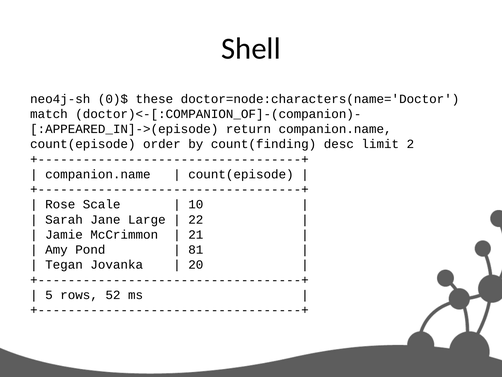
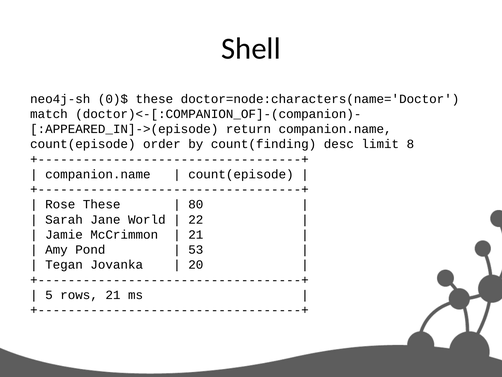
2: 2 -> 8 (410, 144)
Rose Scale: Scale -> These (102, 204)
10: 10 -> 80 (196, 204)
Large: Large -> World (147, 219)
81: 81 -> 53 (196, 249)
rows 52: 52 -> 21 (113, 295)
